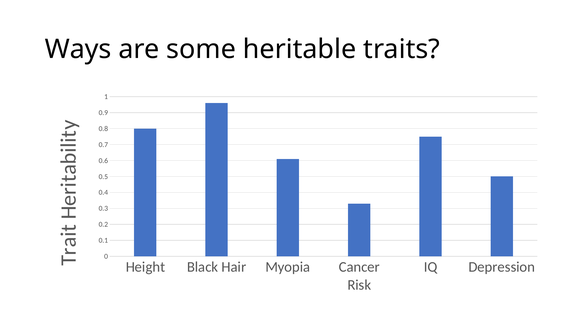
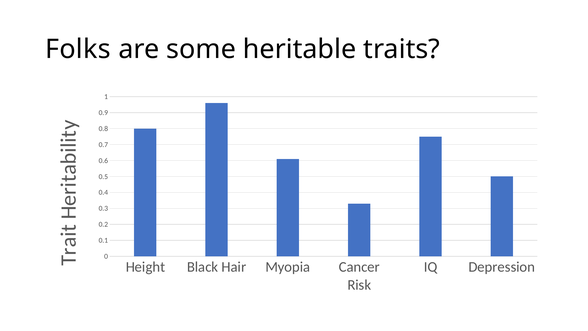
Ways: Ways -> Folks (78, 49)
